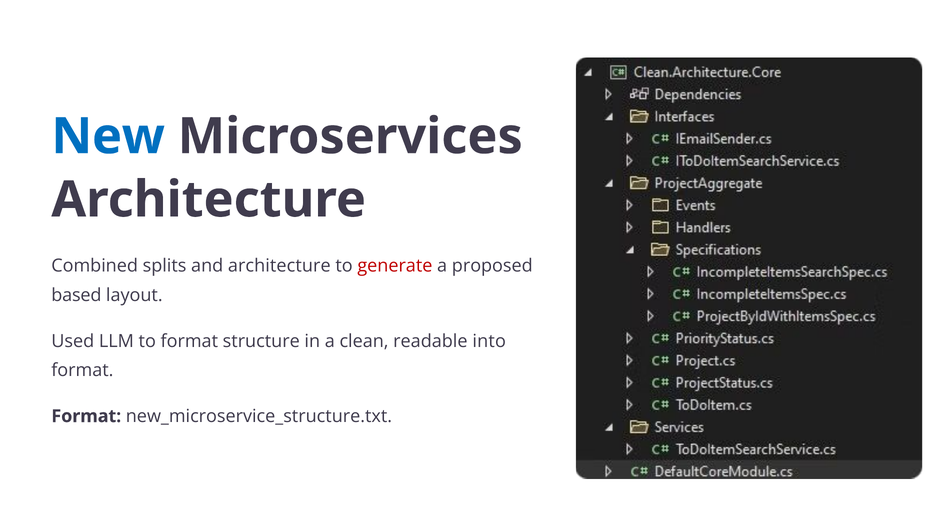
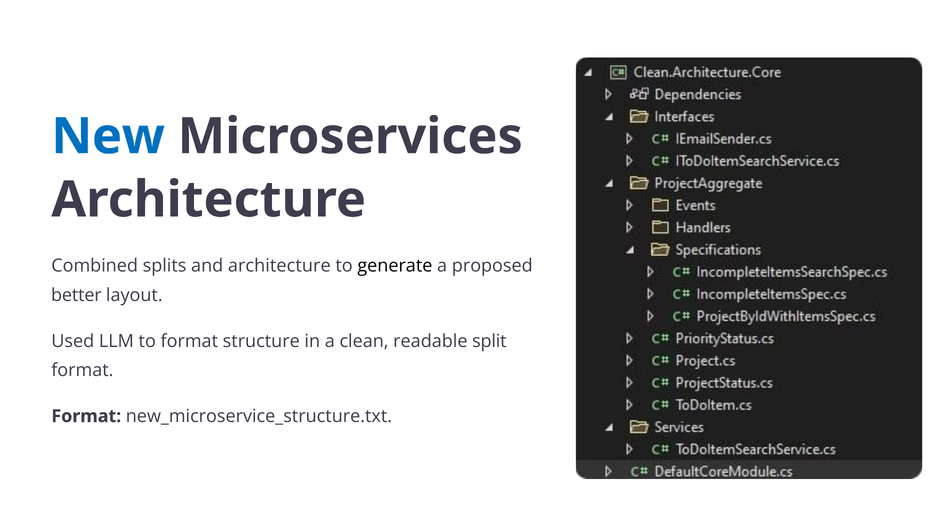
generate colour: red -> black (395, 266)
based: based -> better (76, 295)
into: into -> split (489, 341)
